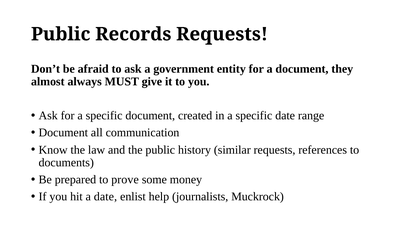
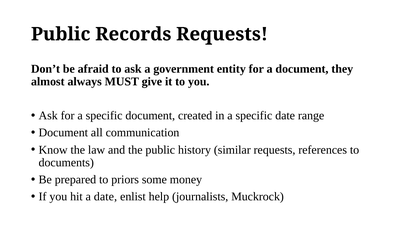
prove: prove -> priors (125, 180)
